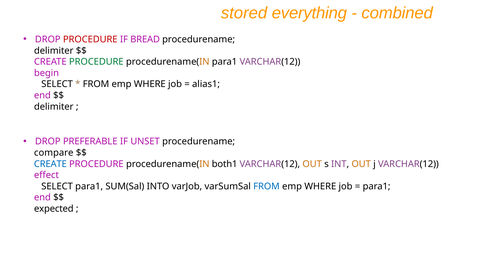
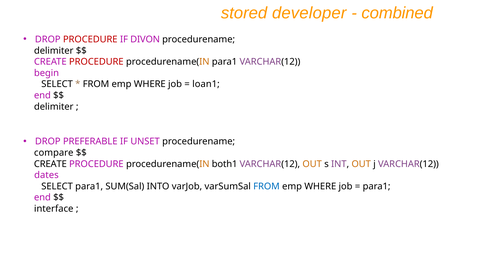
everything: everything -> developer (309, 13)
BREAD: BREAD -> DIVON (145, 40)
PROCEDURE colour: green -> red (96, 62)
alias1: alias1 -> loan1 (206, 84)
CREATE colour: blue -> black (50, 164)
effect: effect -> dates (46, 176)
expected: expected -> interface (54, 209)
